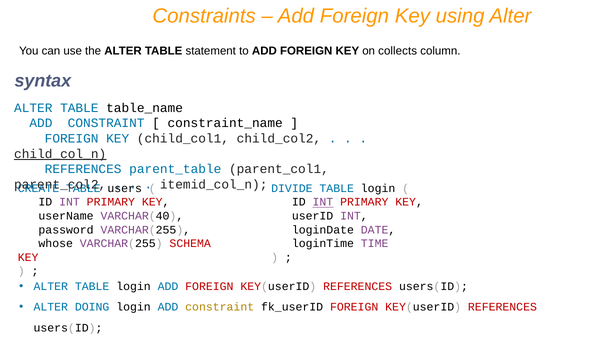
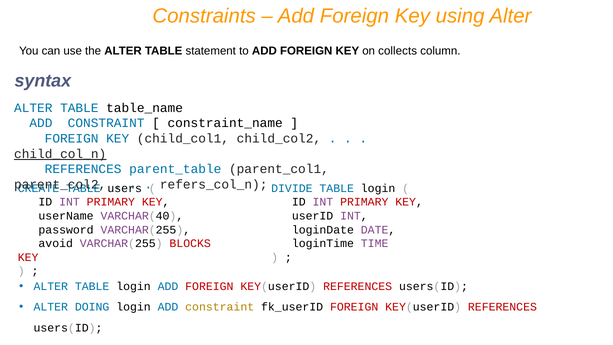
itemid_col_n: itemid_col_n -> refers_col_n (214, 184)
INT underline: present -> none (323, 202)
whose: whose -> avoid (56, 243)
SCHEMA: SCHEMA -> BLOCKS (190, 243)
